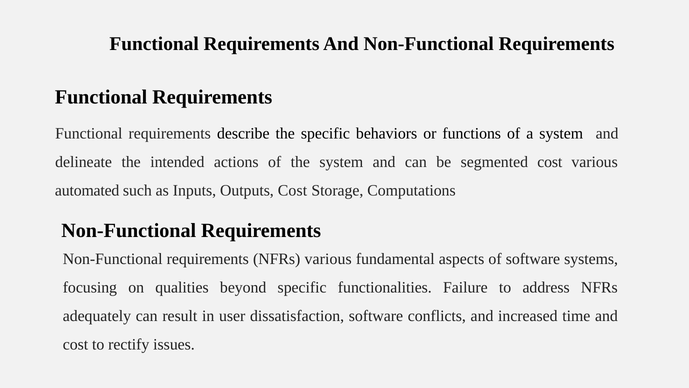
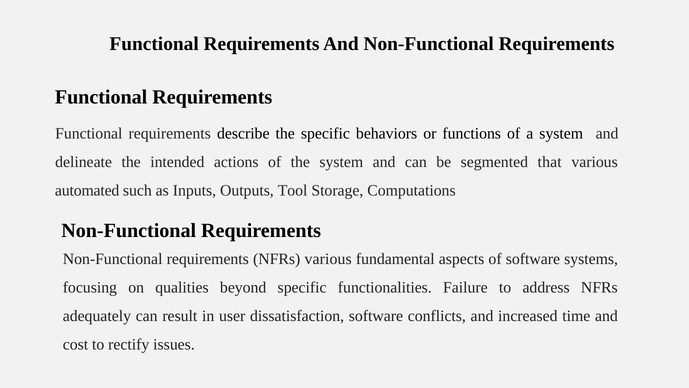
segmented cost: cost -> that (550, 162)
Outputs Cost: Cost -> Tool (293, 190)
